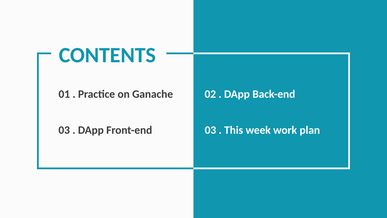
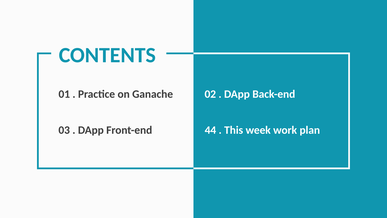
Front-end 03: 03 -> 44 (210, 130)
